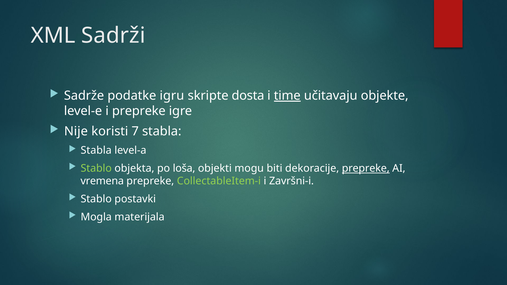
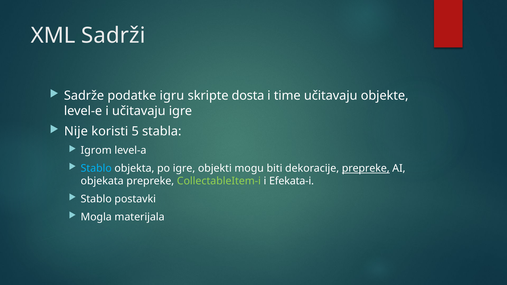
time underline: present -> none (287, 96)
i prepreke: prepreke -> učitavaju (139, 111)
7: 7 -> 5 (135, 131)
Stabla: Stabla -> Igrom (96, 151)
Stablo colour: light green -> light blue (96, 169)
po loša: loša -> igre (184, 169)
vremena: vremena -> objekata (102, 181)
Završni-i: Završni-i -> Efekata-i (292, 181)
